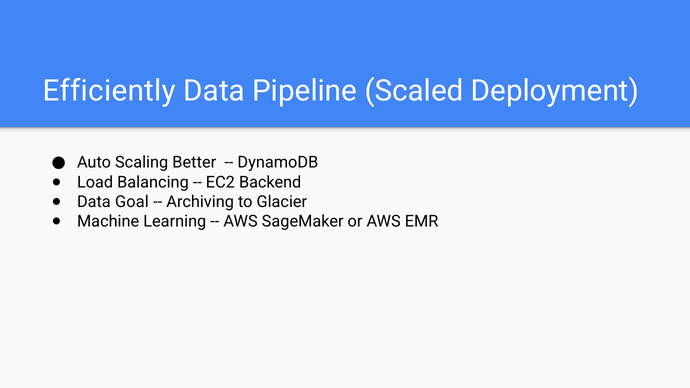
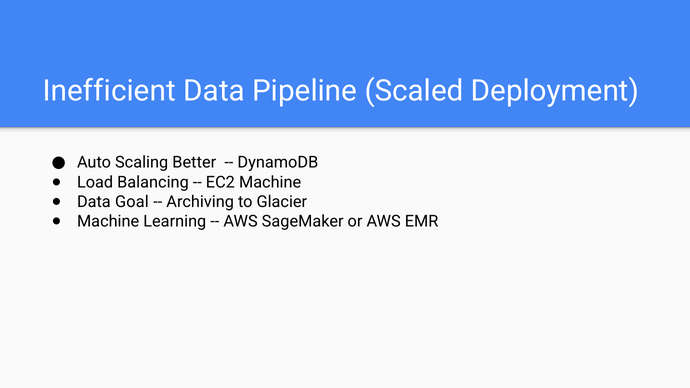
Efficiently: Efficiently -> Inefficient (109, 91)
EC2 Backend: Backend -> Machine (270, 182)
